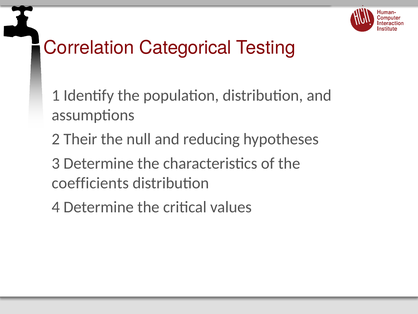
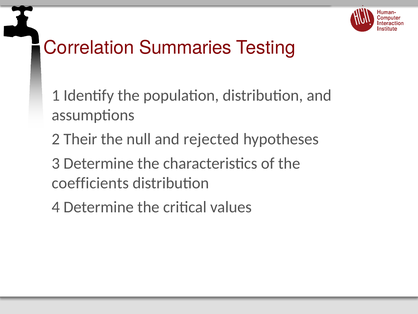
Categorical: Categorical -> Summaries (185, 47)
reducing: reducing -> rejected (211, 139)
